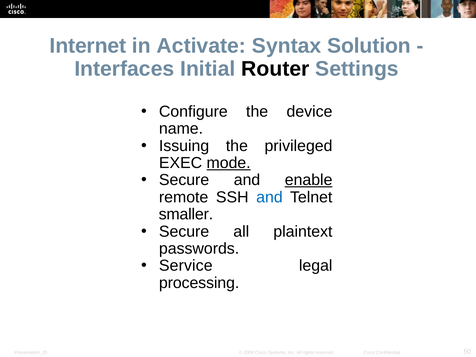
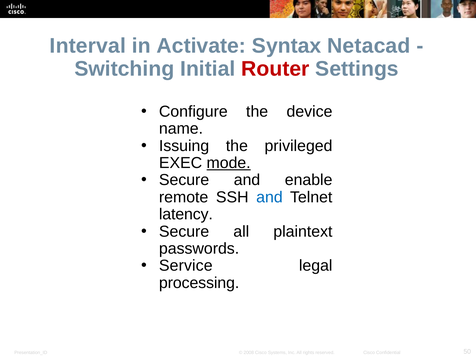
Internet: Internet -> Interval (88, 46)
Solution: Solution -> Netacad (369, 46)
Interfaces: Interfaces -> Switching (124, 69)
Router colour: black -> red (275, 69)
enable underline: present -> none (309, 180)
smaller: smaller -> latency (186, 214)
